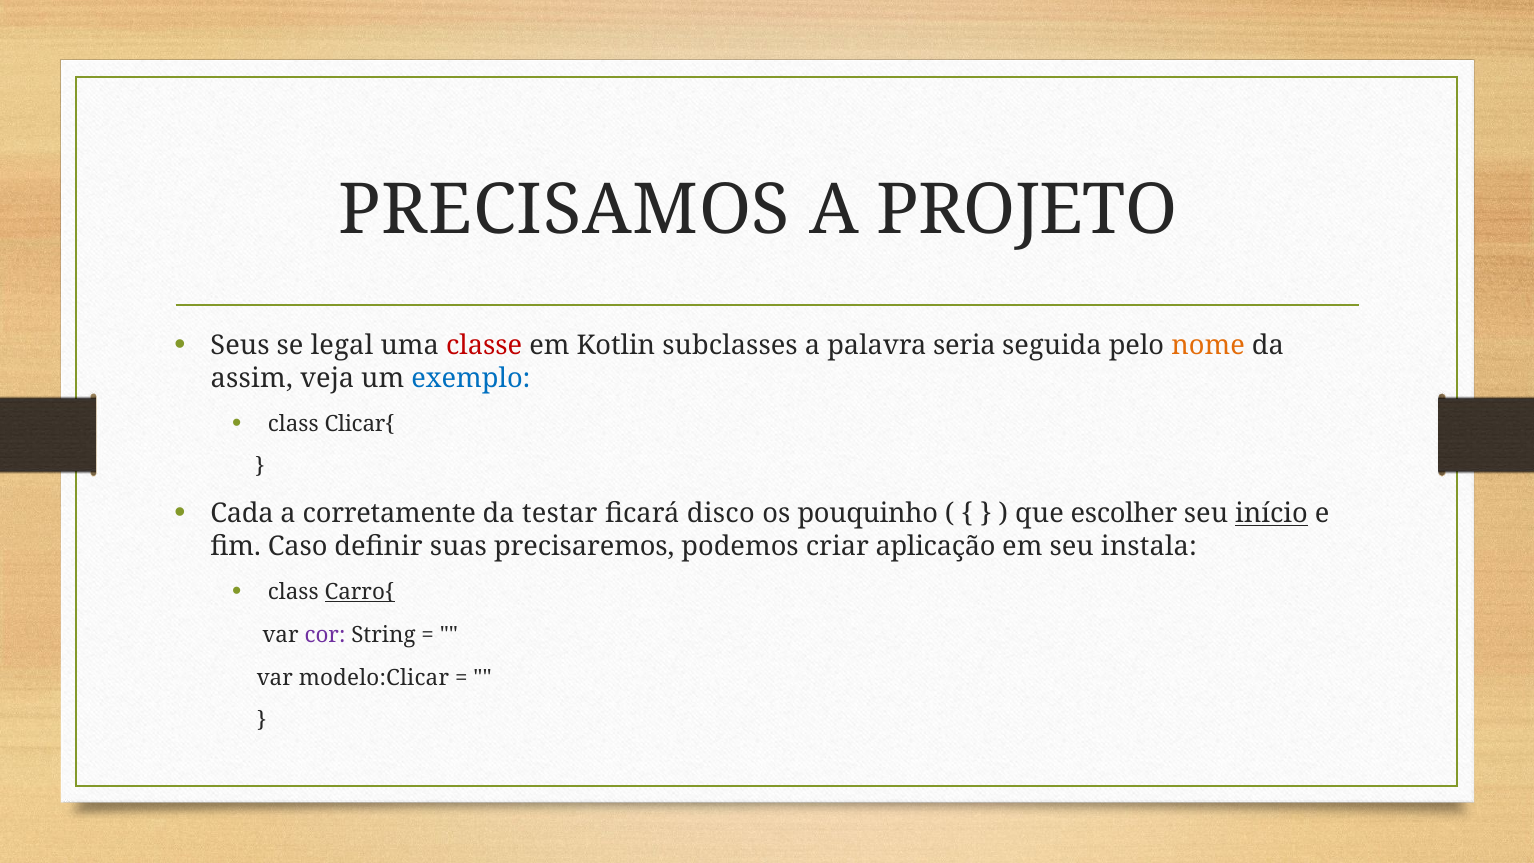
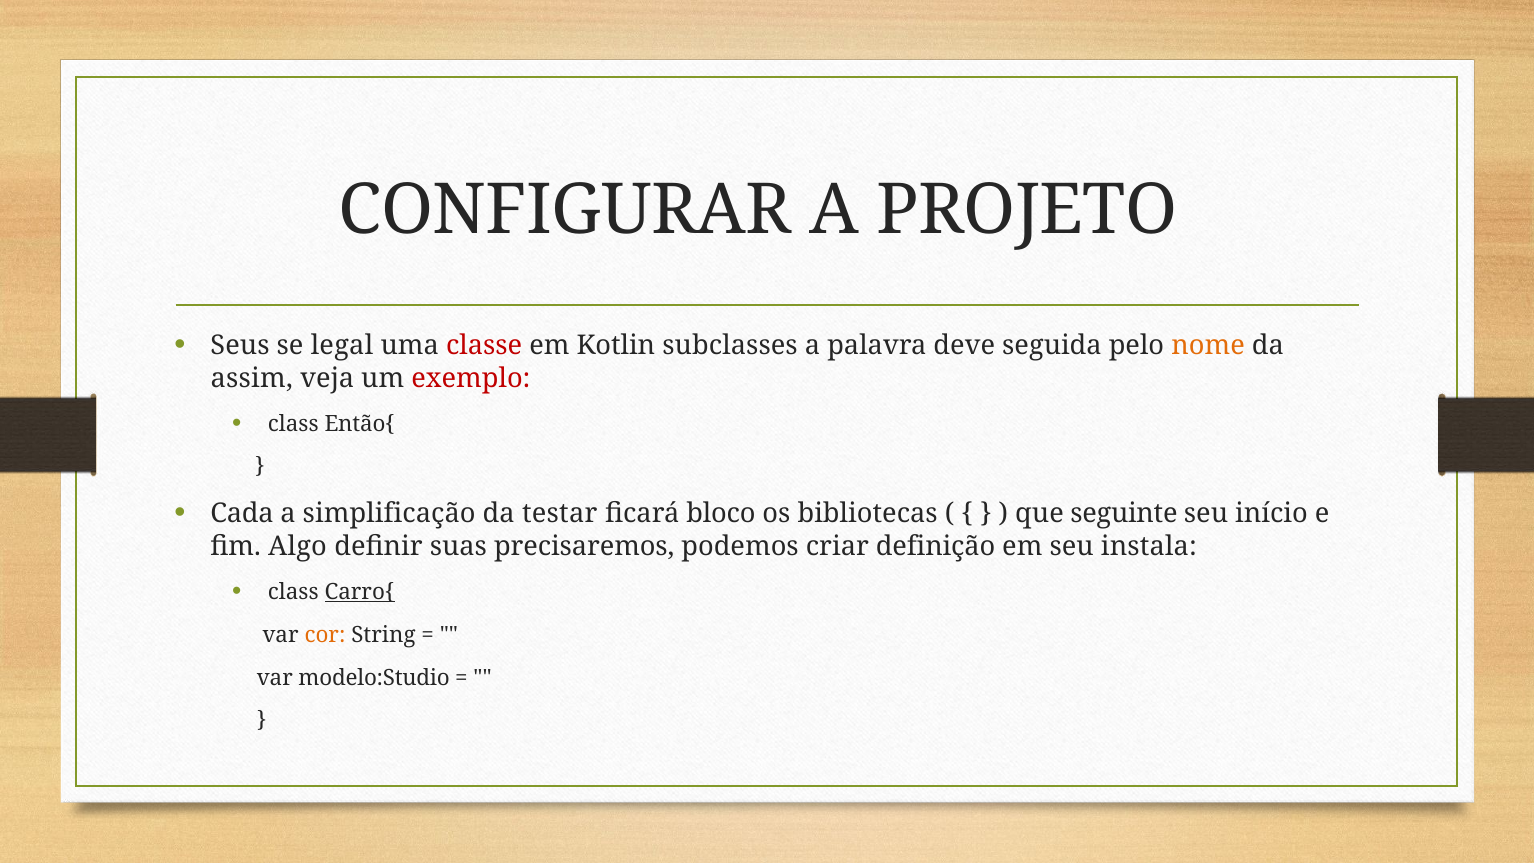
PRECISAMOS: PRECISAMOS -> CONFIGURAR (565, 210)
seria: seria -> deve (964, 346)
exemplo colour: blue -> red (471, 378)
Clicar{: Clicar{ -> Então{ (360, 424)
corretamente: corretamente -> simplificação (389, 514)
disco: disco -> bloco (721, 514)
pouquinho: pouquinho -> bibliotecas (868, 514)
escolher: escolher -> seguinte (1124, 514)
início underline: present -> none (1272, 514)
Caso: Caso -> Algo (298, 546)
aplicação: aplicação -> definição (936, 546)
cor colour: purple -> orange (325, 635)
modelo:Clicar: modelo:Clicar -> modelo:Studio (374, 678)
